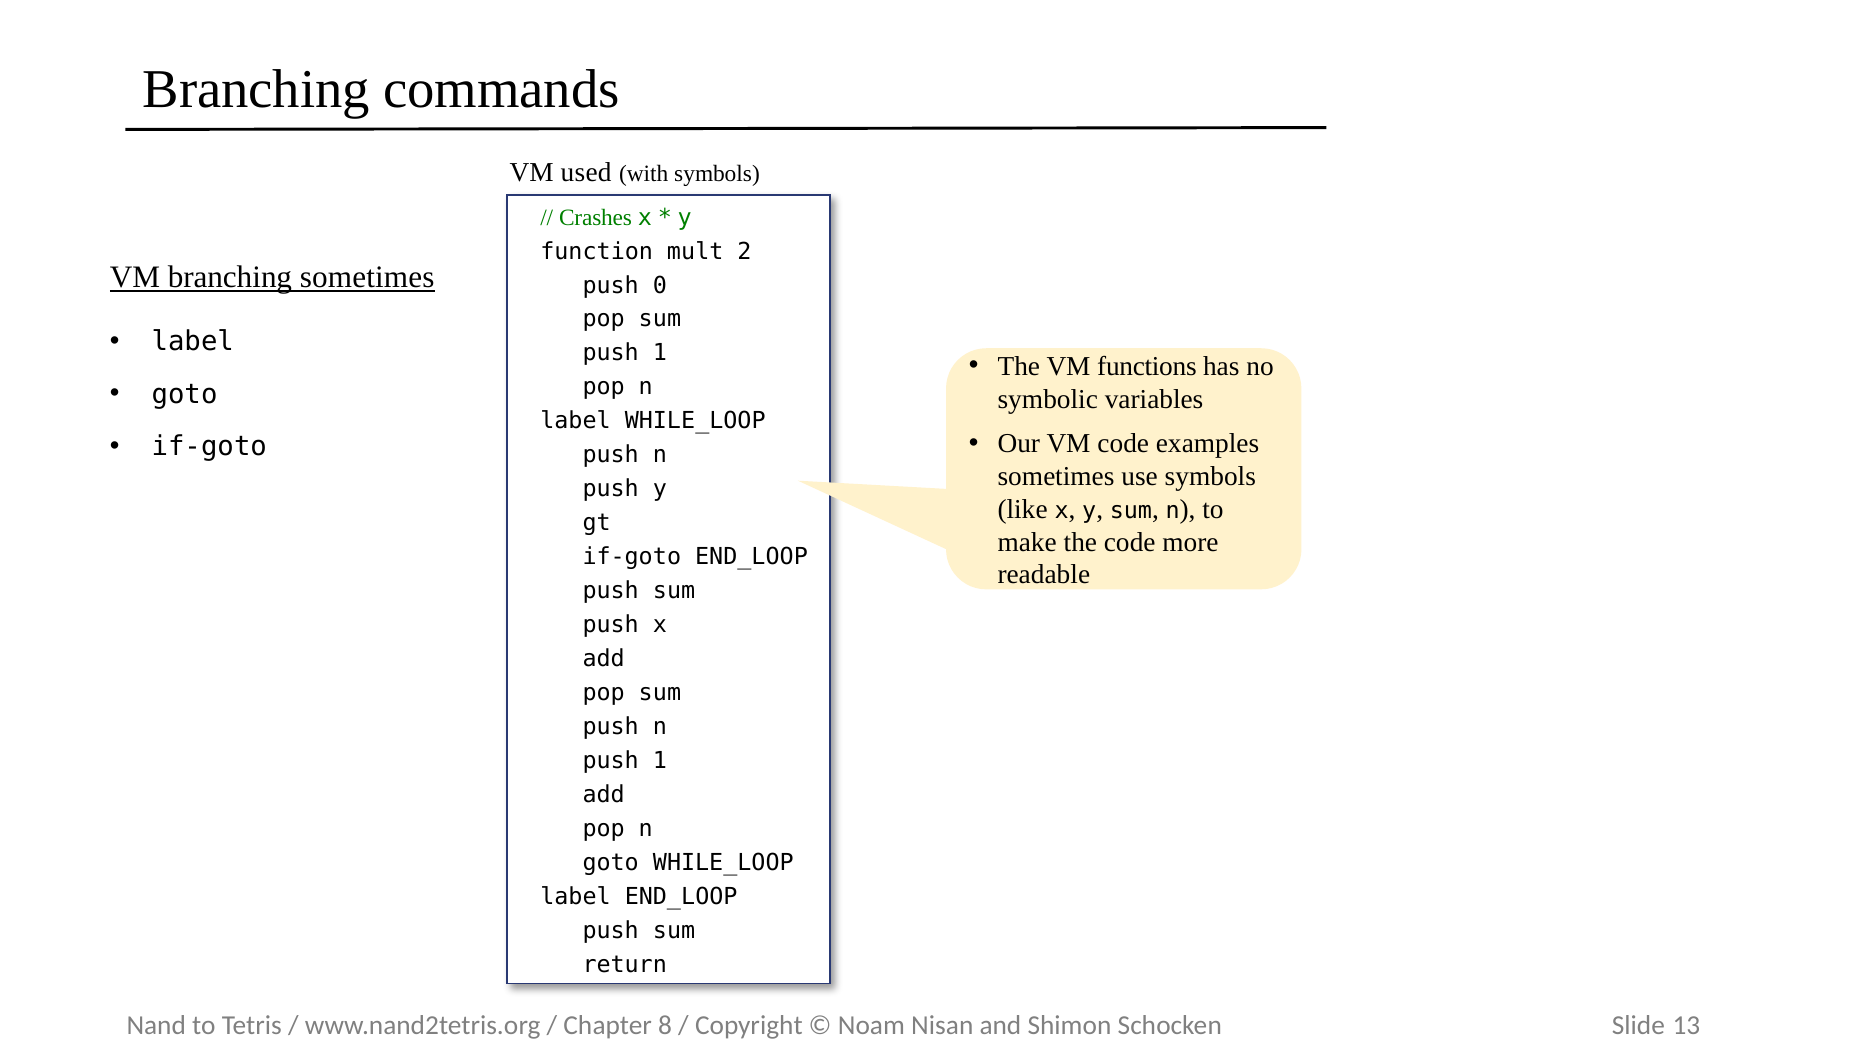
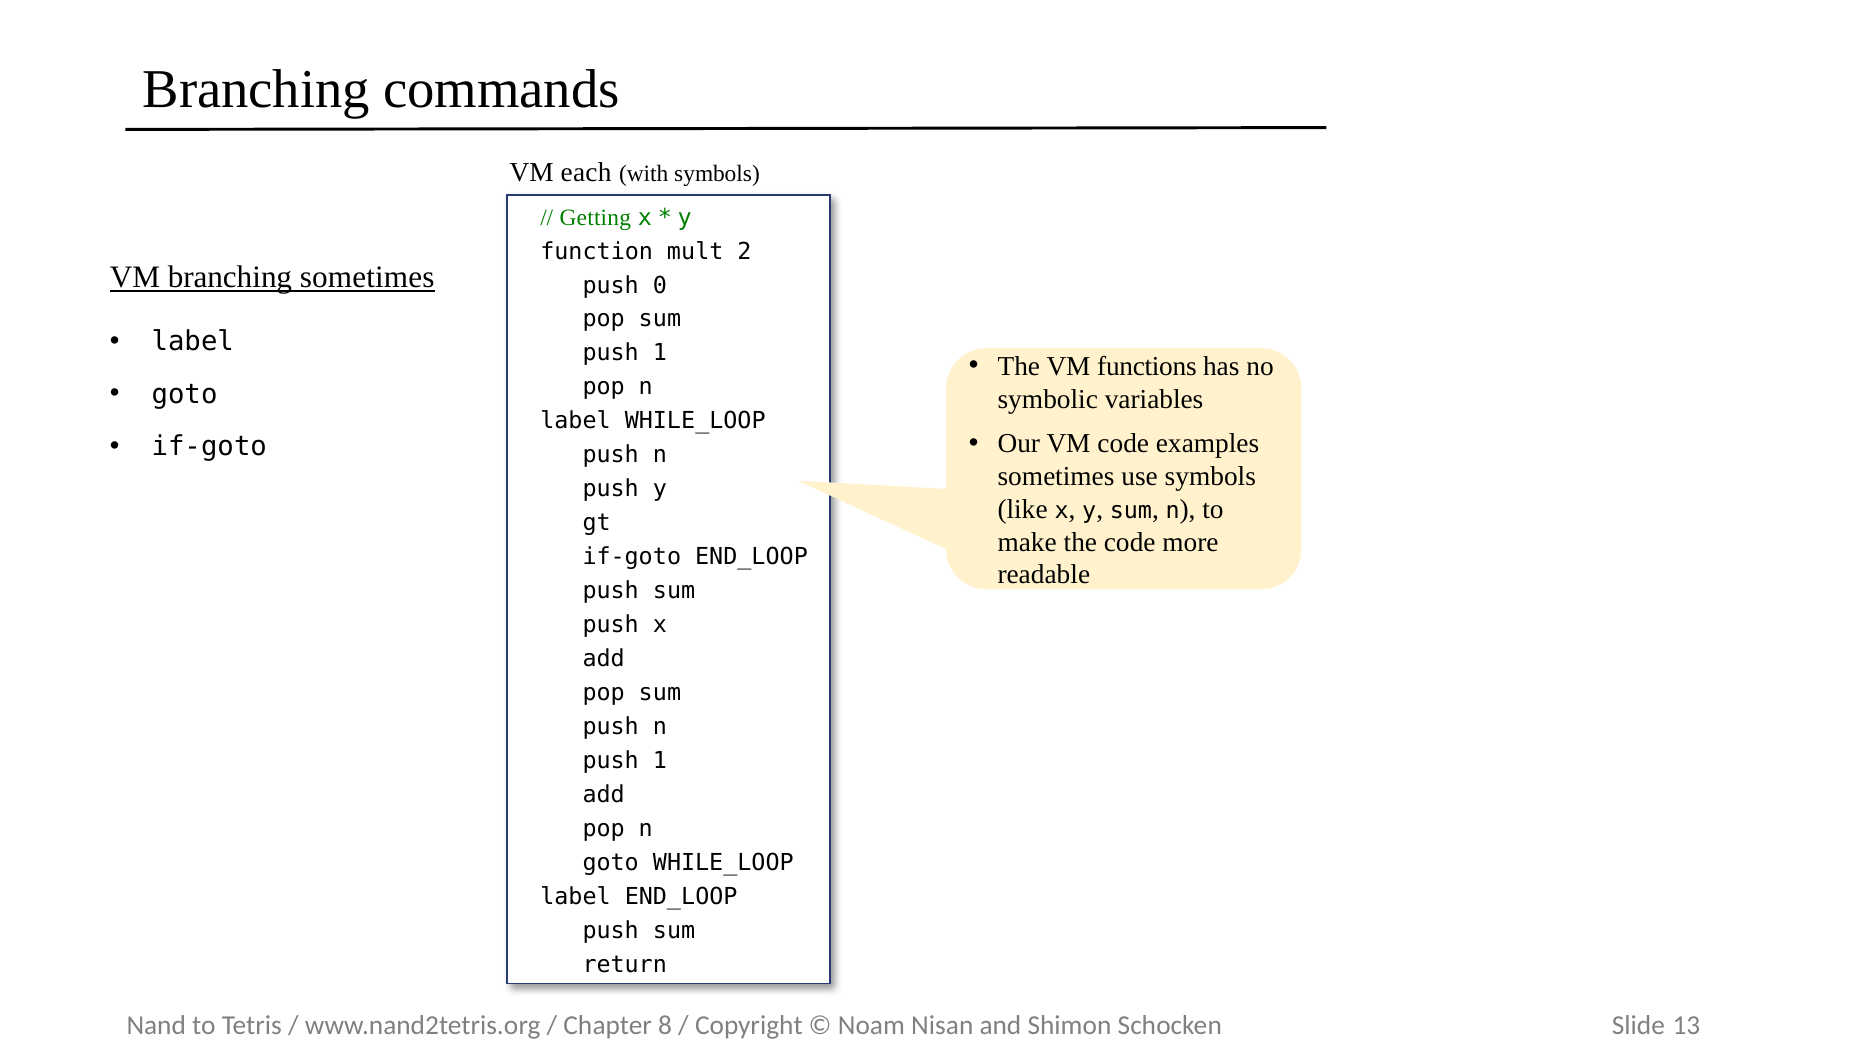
used: used -> each (586, 173)
Crashes: Crashes -> Getting (595, 217)
